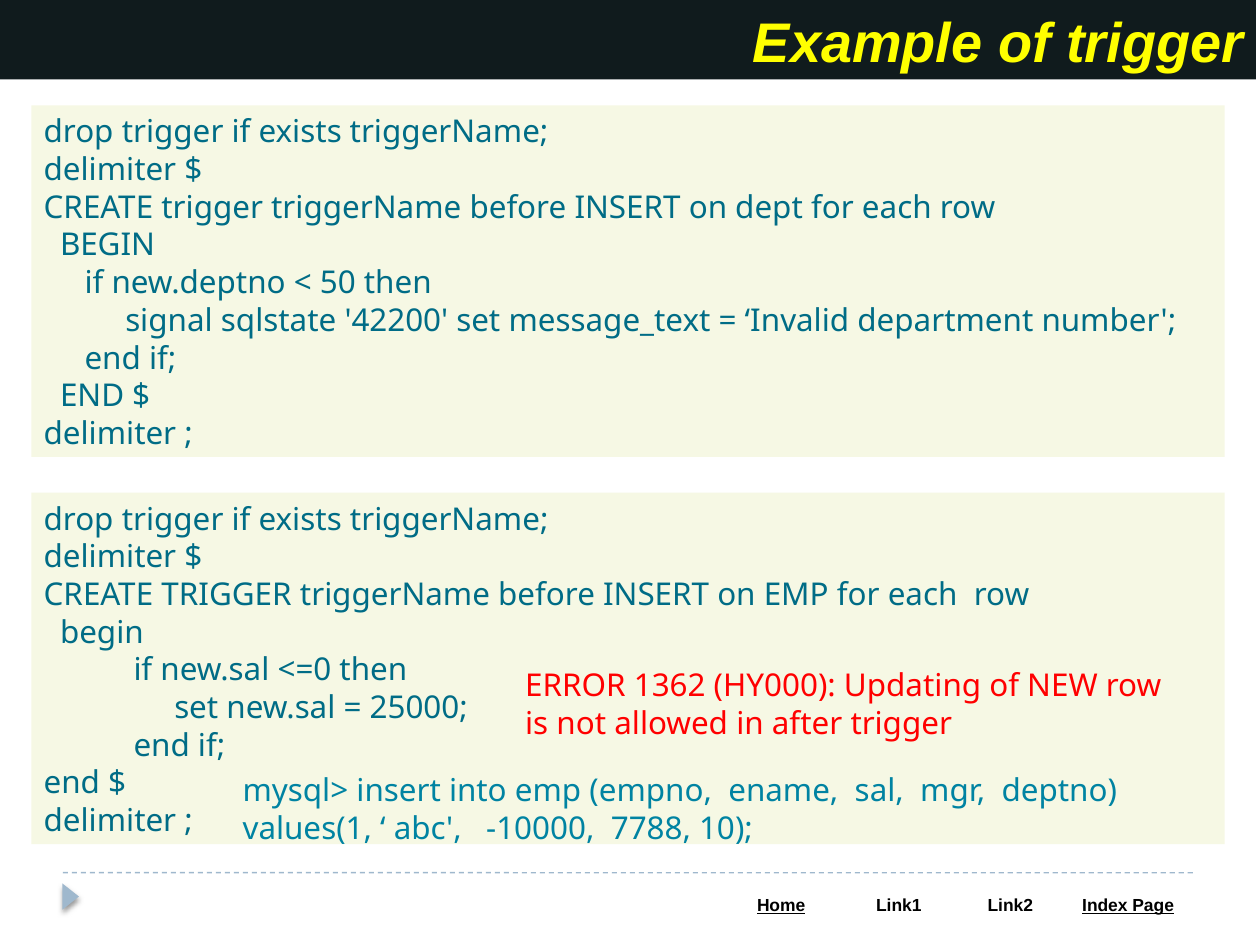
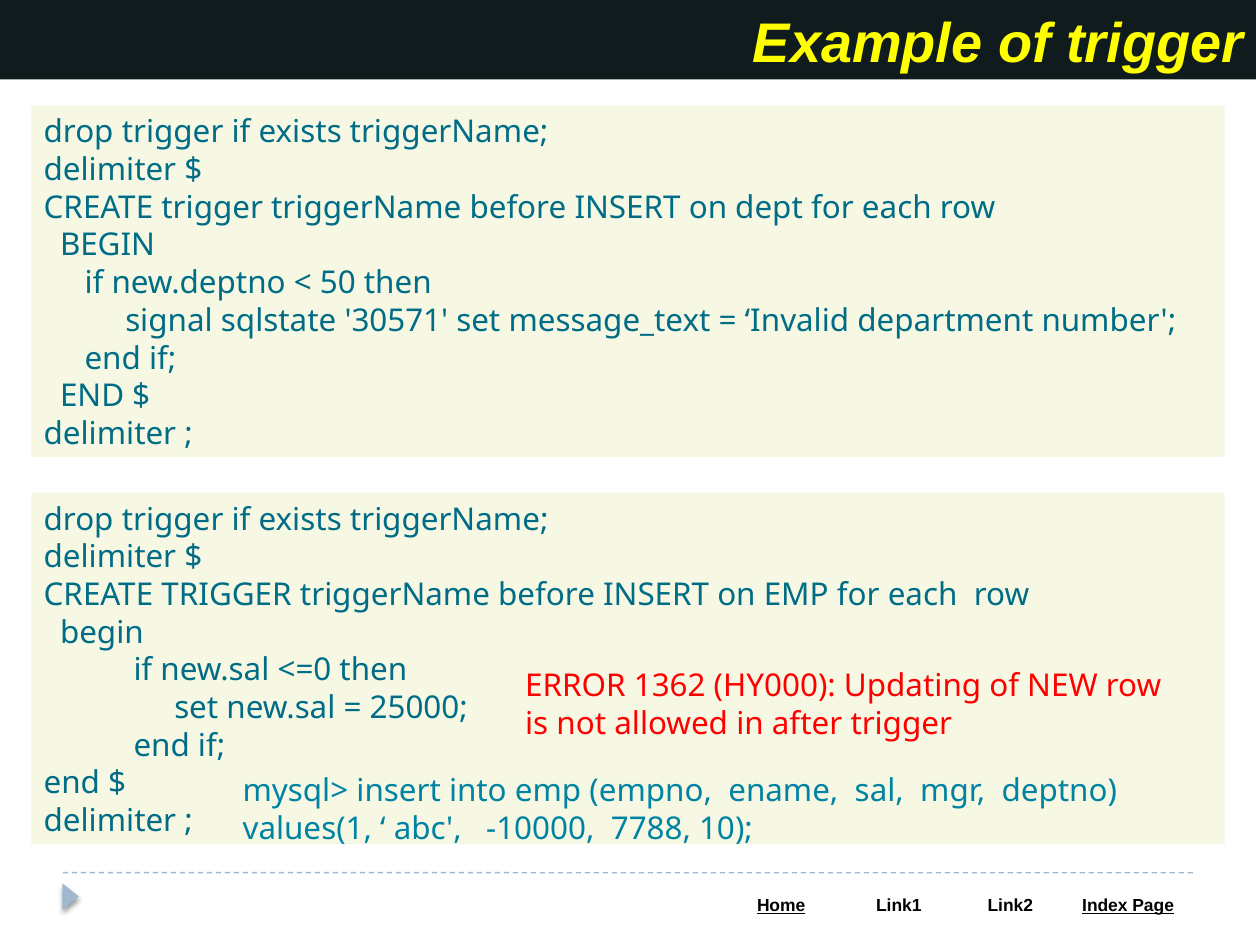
42200: 42200 -> 30571 (396, 321)
